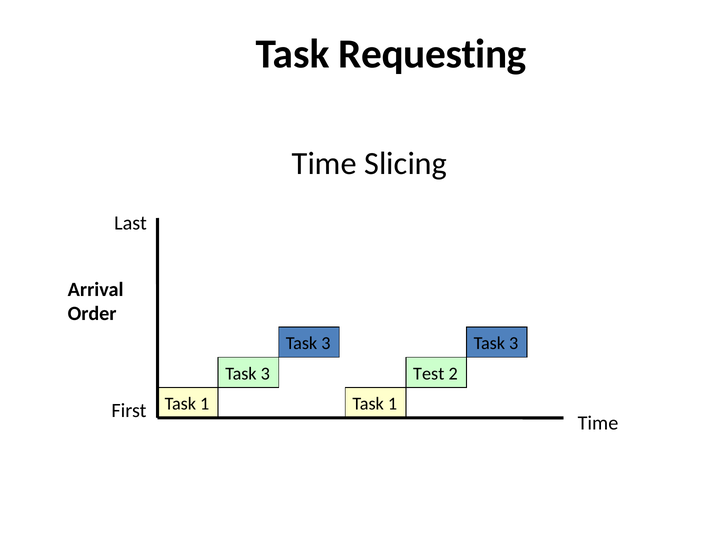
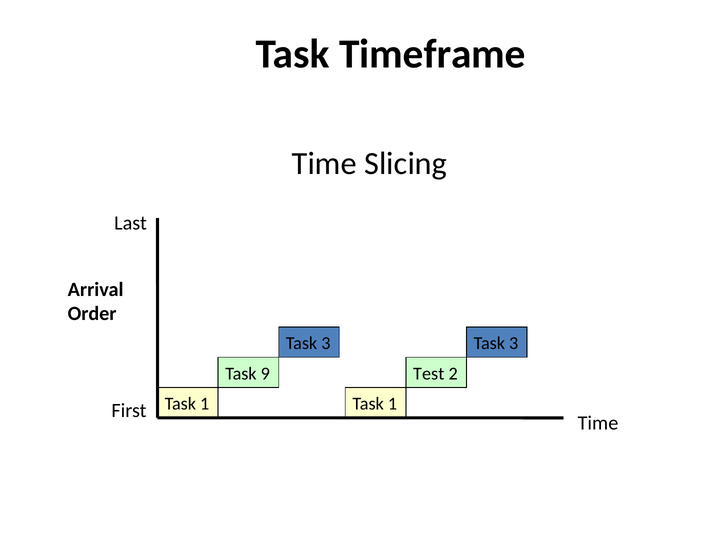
Requesting: Requesting -> Timeframe (432, 54)
3: 3 -> 9 (265, 374)
